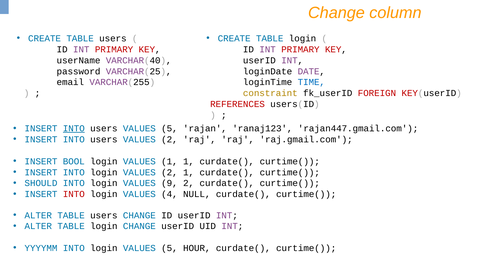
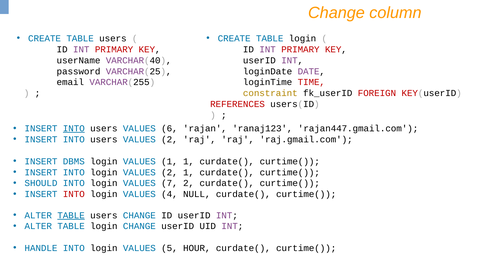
TIME colour: blue -> red (311, 82)
users VALUES 5: 5 -> 6 (169, 128)
BOOL: BOOL -> DBMS (74, 161)
9: 9 -> 7 (169, 183)
TABLE underline: none -> present (71, 215)
YYYYMM: YYYYMM -> HANDLE (41, 248)
